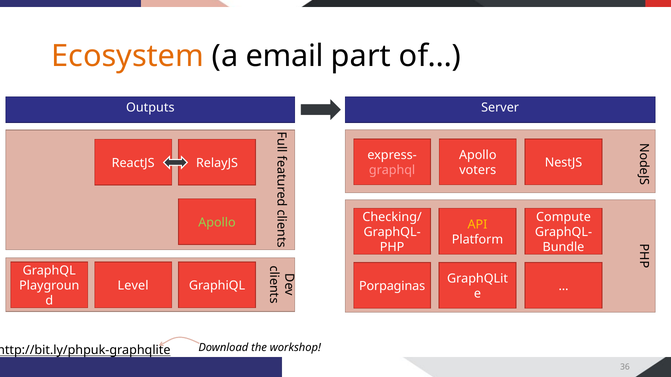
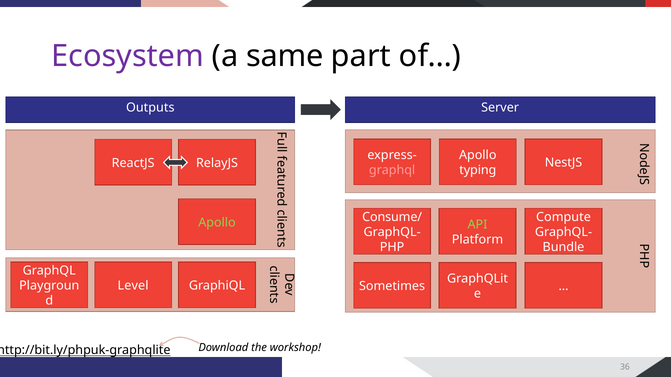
Ecosystem colour: orange -> purple (128, 56)
email: email -> same (285, 56)
voters: voters -> typing (478, 170)
Checking/: Checking/ -> Consume/ (392, 217)
API colour: yellow -> light green (478, 225)
Porpaginas: Porpaginas -> Sometimes (392, 287)
